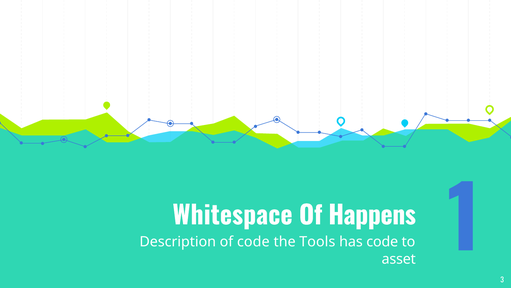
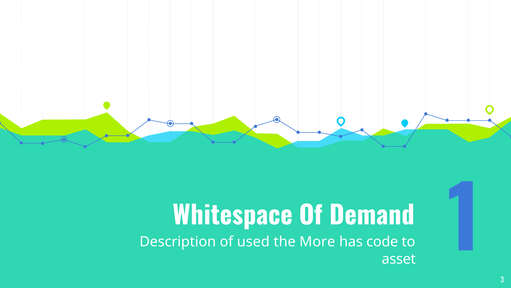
Happens: Happens -> Demand (372, 216)
of code: code -> used (253, 241)
Tools: Tools -> More (317, 241)
